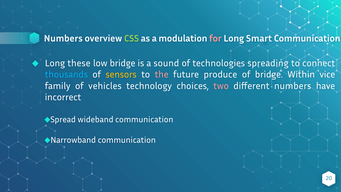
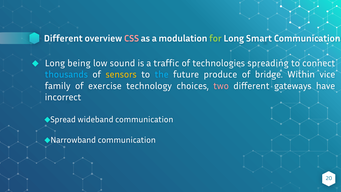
Numbers: Numbers -> Different (63, 38)
CSS colour: light green -> pink (132, 38)
for colour: pink -> light green (215, 38)
these: these -> being (79, 63)
low bridge: bridge -> sound (122, 63)
sound: sound -> traffic (166, 63)
the colour: pink -> light blue (162, 75)
vehicles: vehicles -> exercise (105, 86)
different numbers: numbers -> gateways (293, 86)
